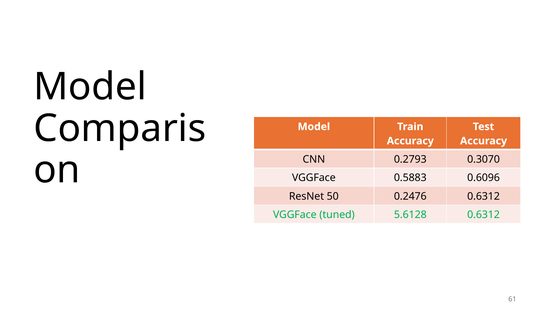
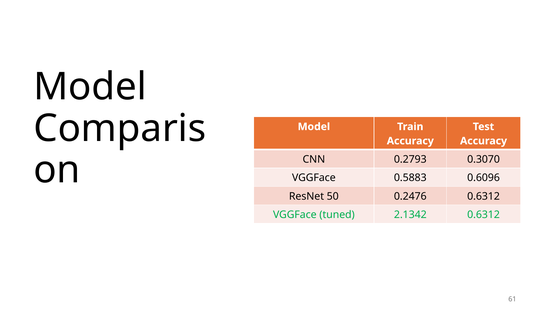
5.6128: 5.6128 -> 2.1342 (410, 215)
